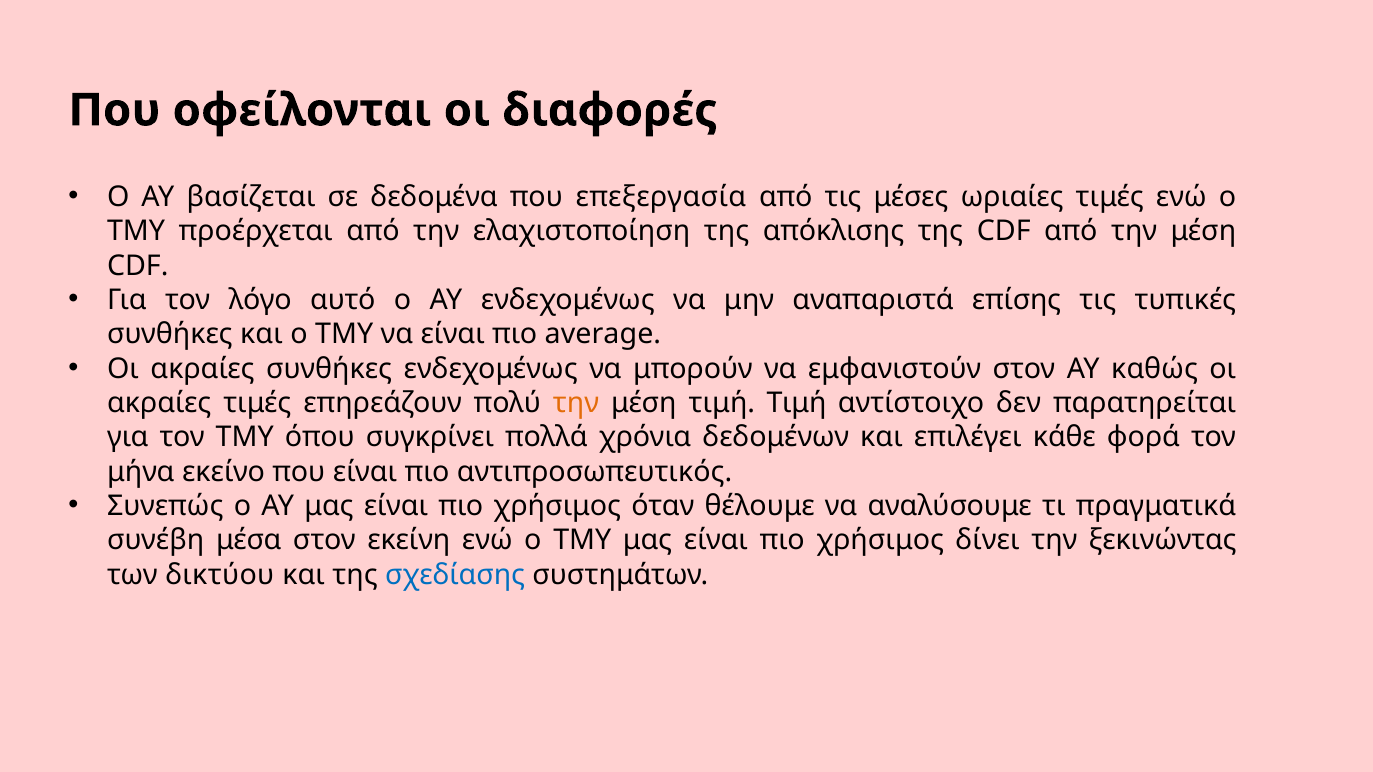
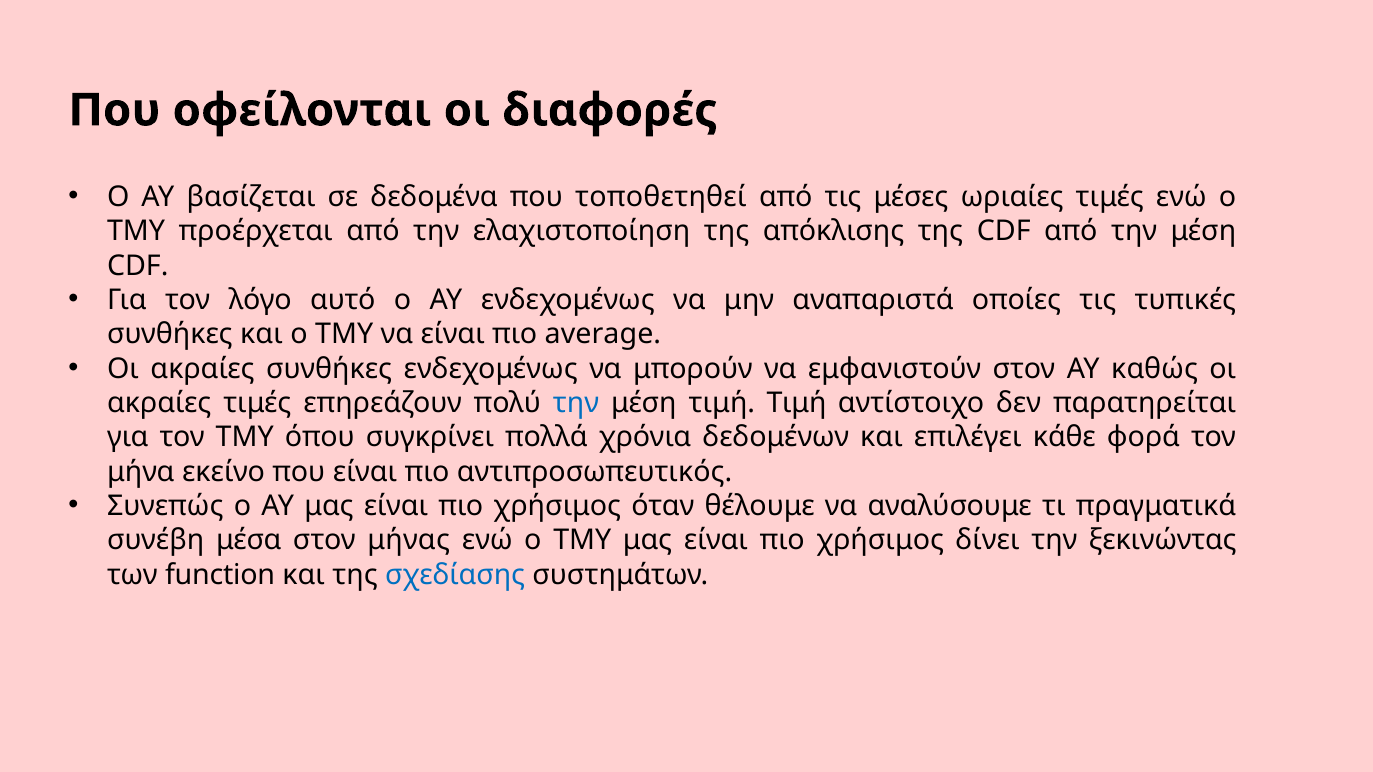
επεξεργασία: επεξεργασία -> τοποθετηθεί (661, 197)
επίσης: επίσης -> οποίες (1017, 300)
την colour: orange -> blue (576, 403)
εκείνη: εκείνη -> μήνας (409, 541)
δικτύου: δικτύου -> function (220, 575)
